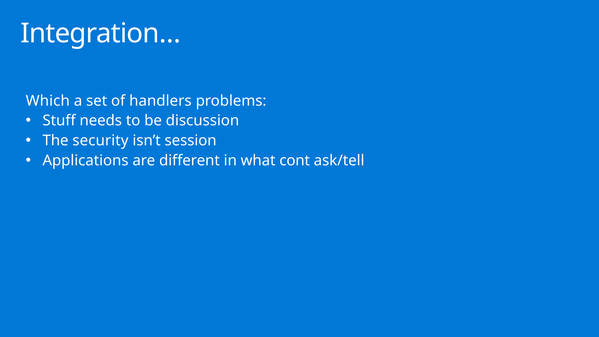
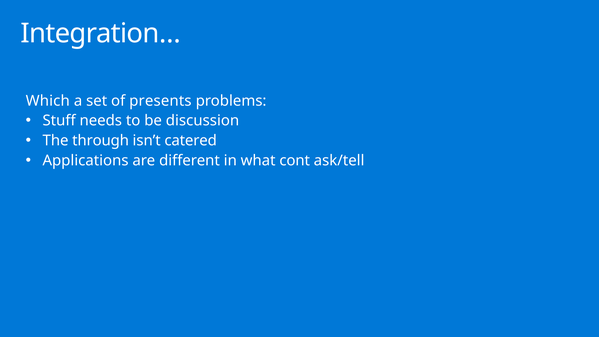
handlers: handlers -> presents (160, 101)
security: security -> through (101, 141)
session: session -> catered (191, 141)
